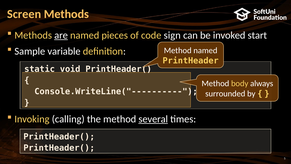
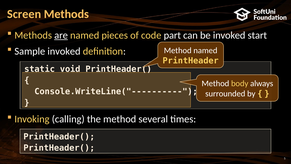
sign: sign -> part (172, 35)
Sample variable: variable -> invoked (64, 51)
several underline: present -> none (153, 119)
